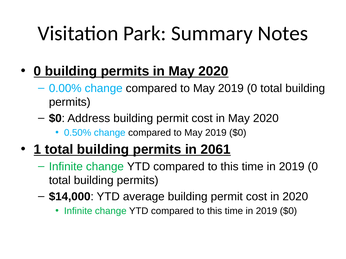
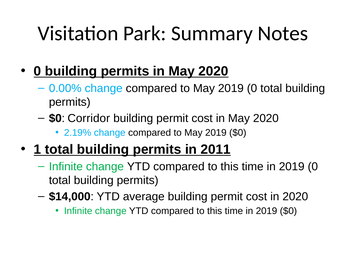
Address: Address -> Corridor (89, 118)
0.50%: 0.50% -> 2.19% (78, 133)
2061: 2061 -> 2011 (216, 150)
